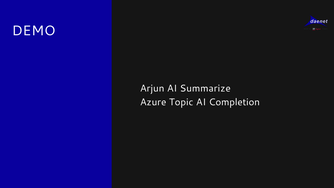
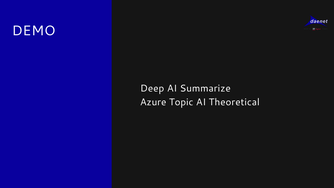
Arjun: Arjun -> Deep (152, 88)
Completion: Completion -> Theoretical (234, 102)
